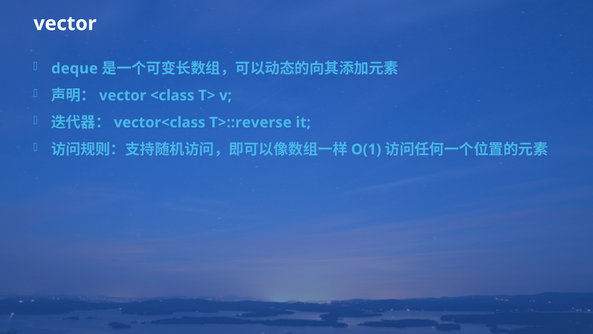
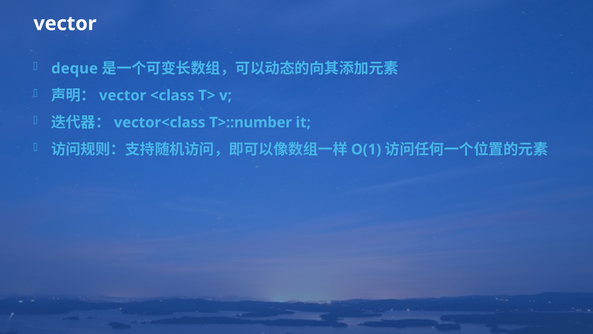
T>::reverse: T>::reverse -> T>::number (251, 122)
